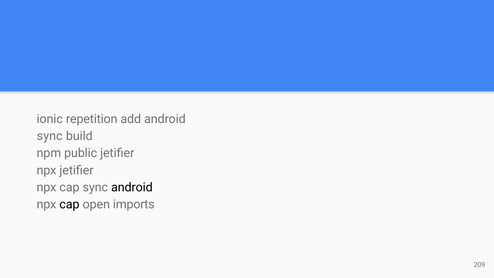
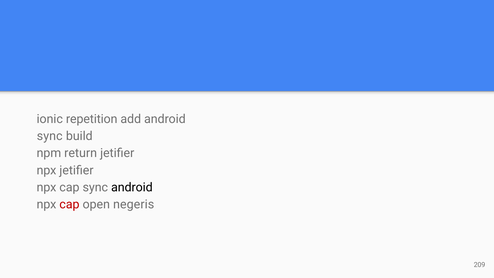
public: public -> return (81, 153)
cap colour: black -> red (69, 204)
imports: imports -> negeris (134, 204)
